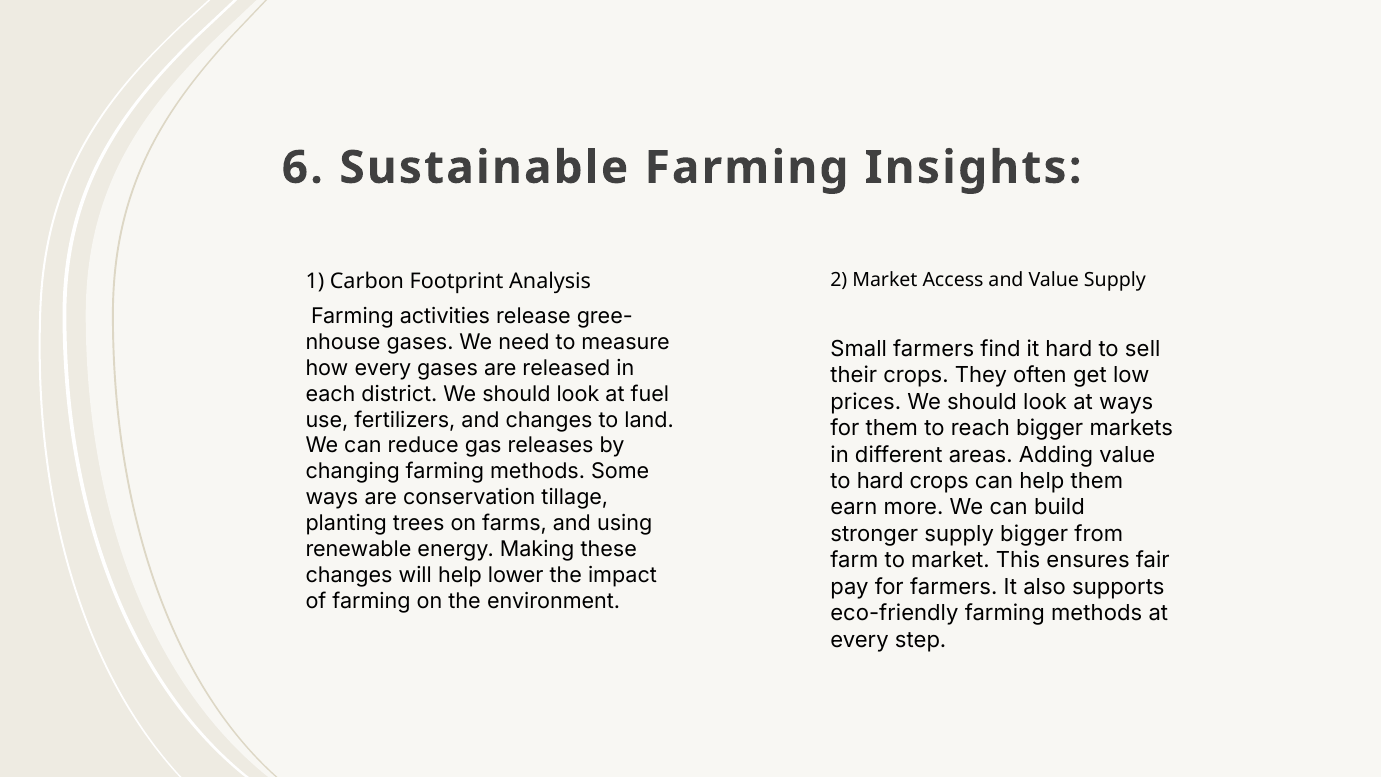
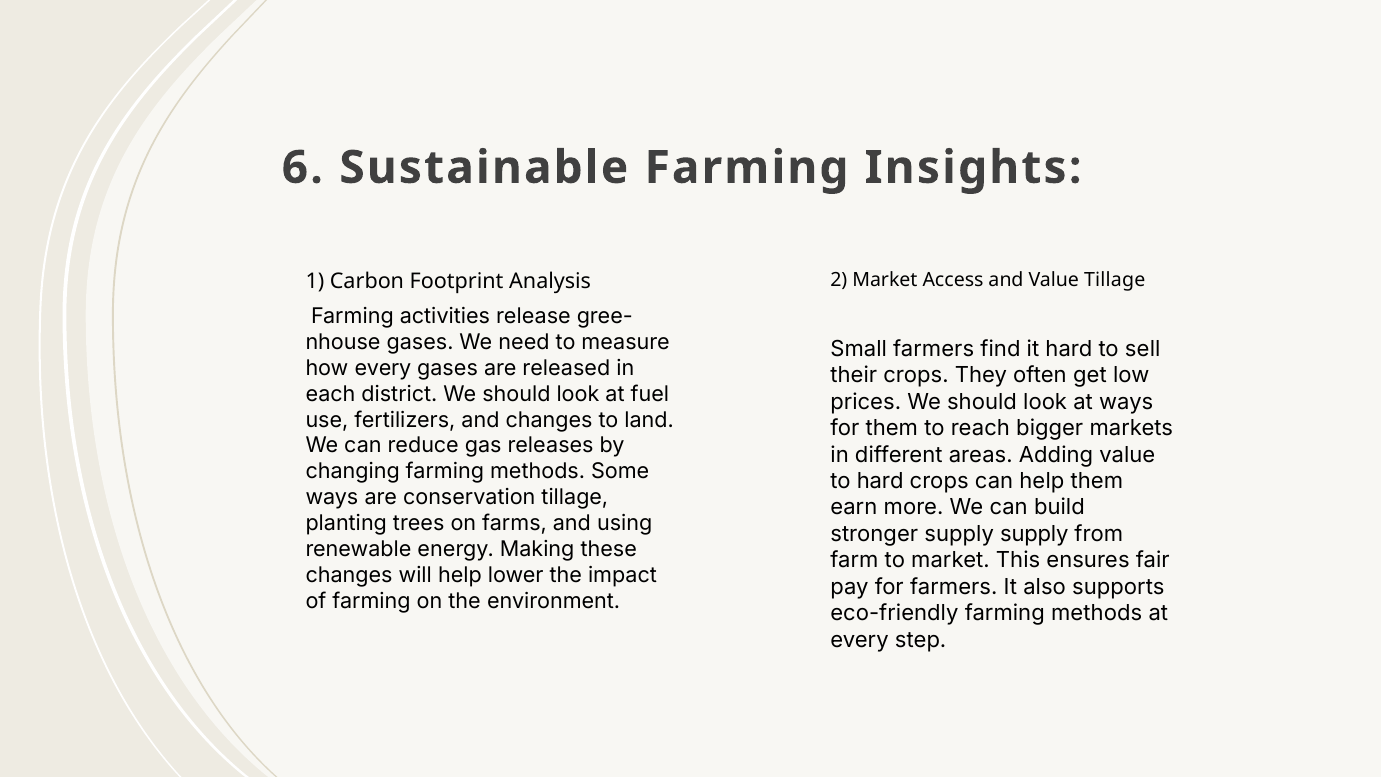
Value Supply: Supply -> Tillage (1115, 280)
supply bigger: bigger -> supply (1034, 534)
